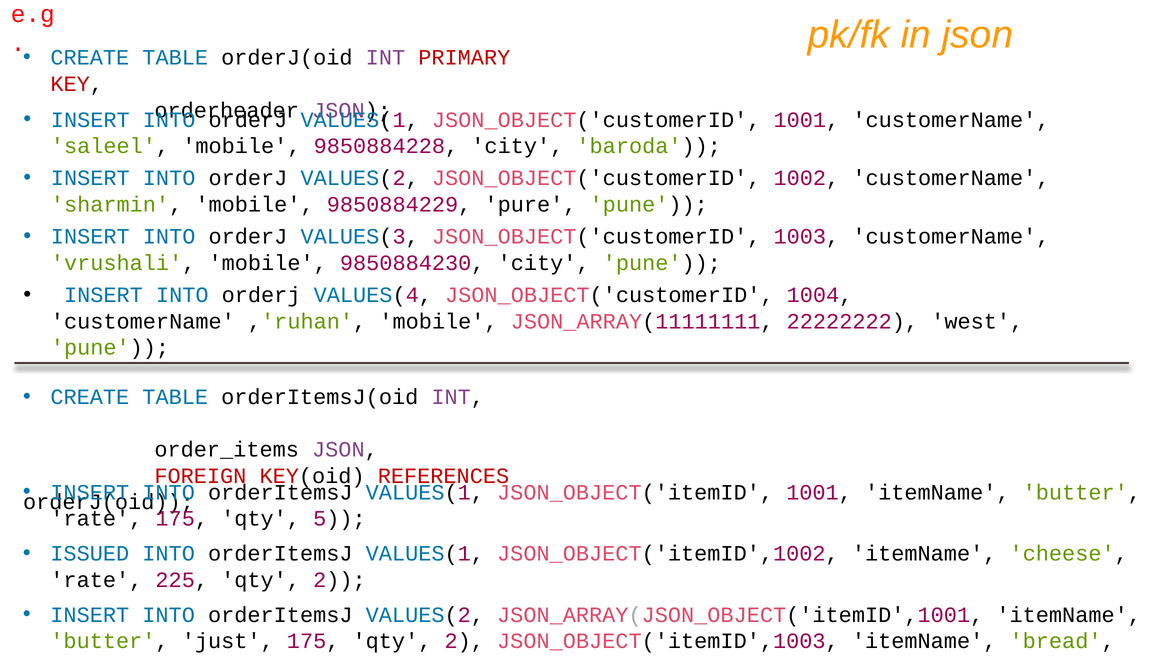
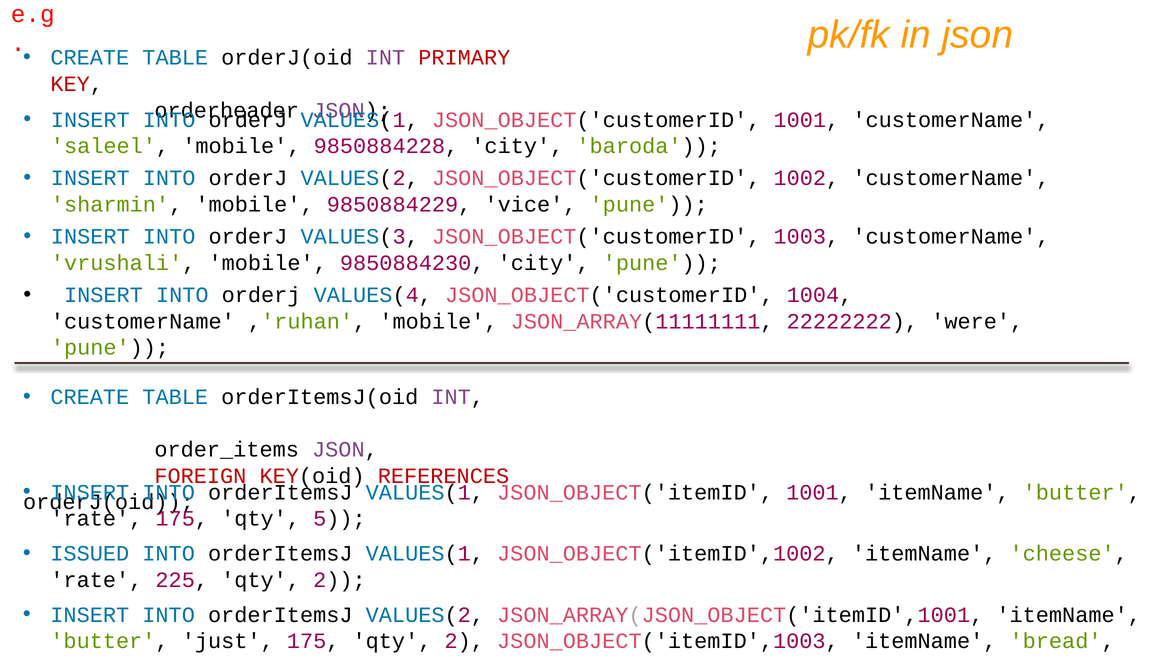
pure: pure -> vice (530, 204)
west: west -> were (977, 321)
